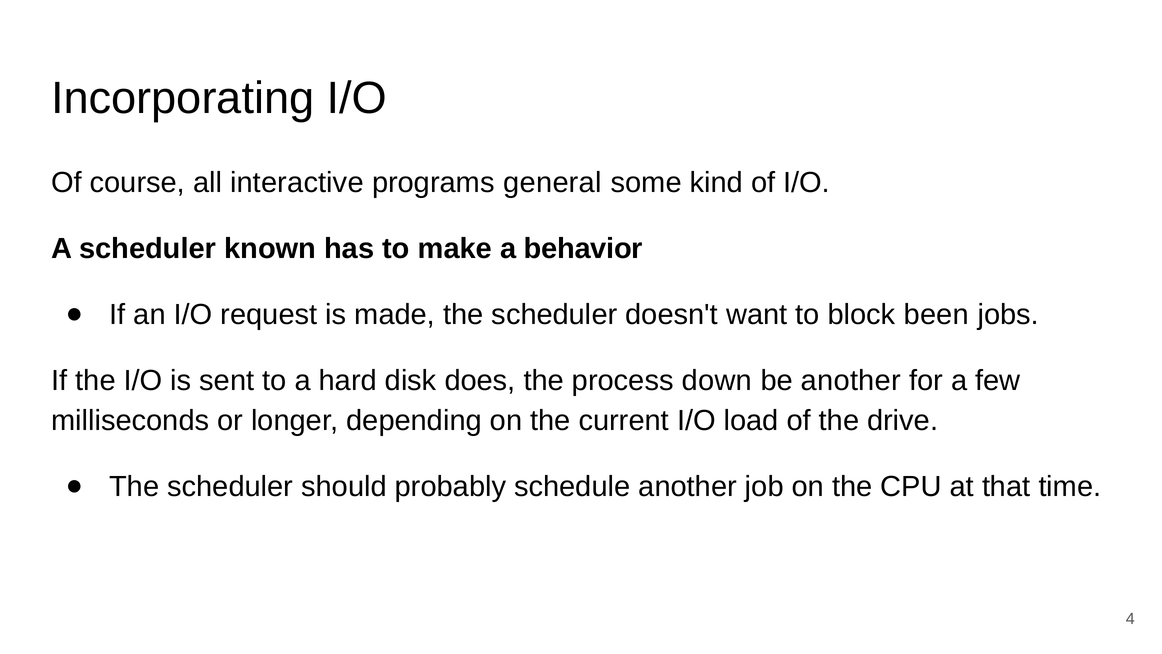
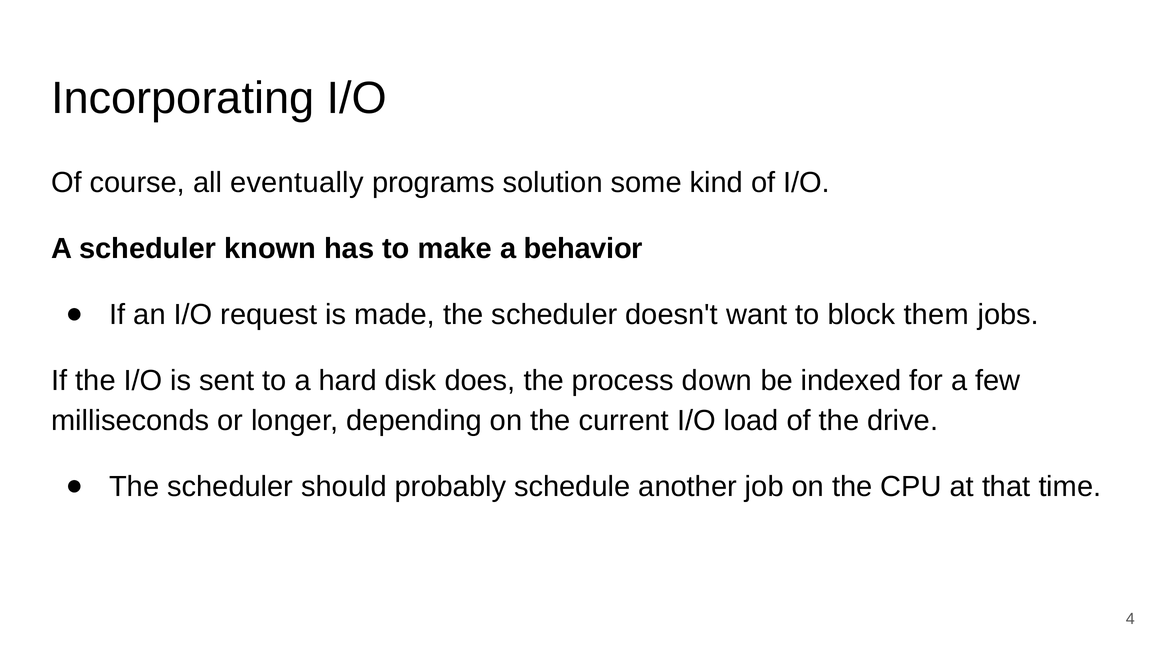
interactive: interactive -> eventually (297, 183)
general: general -> solution (553, 183)
been: been -> them (936, 314)
be another: another -> indexed (851, 380)
